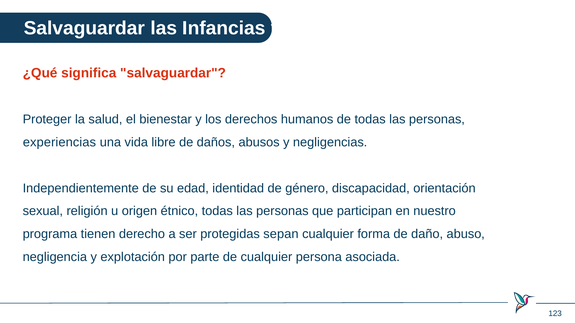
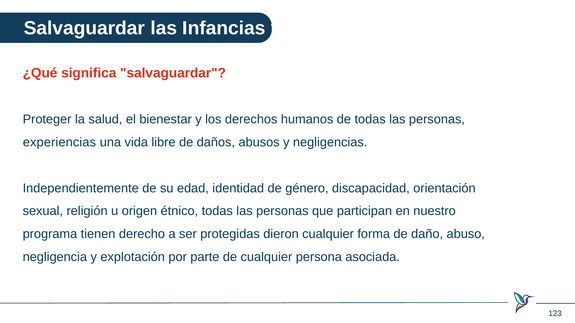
sepan: sepan -> dieron (281, 234)
